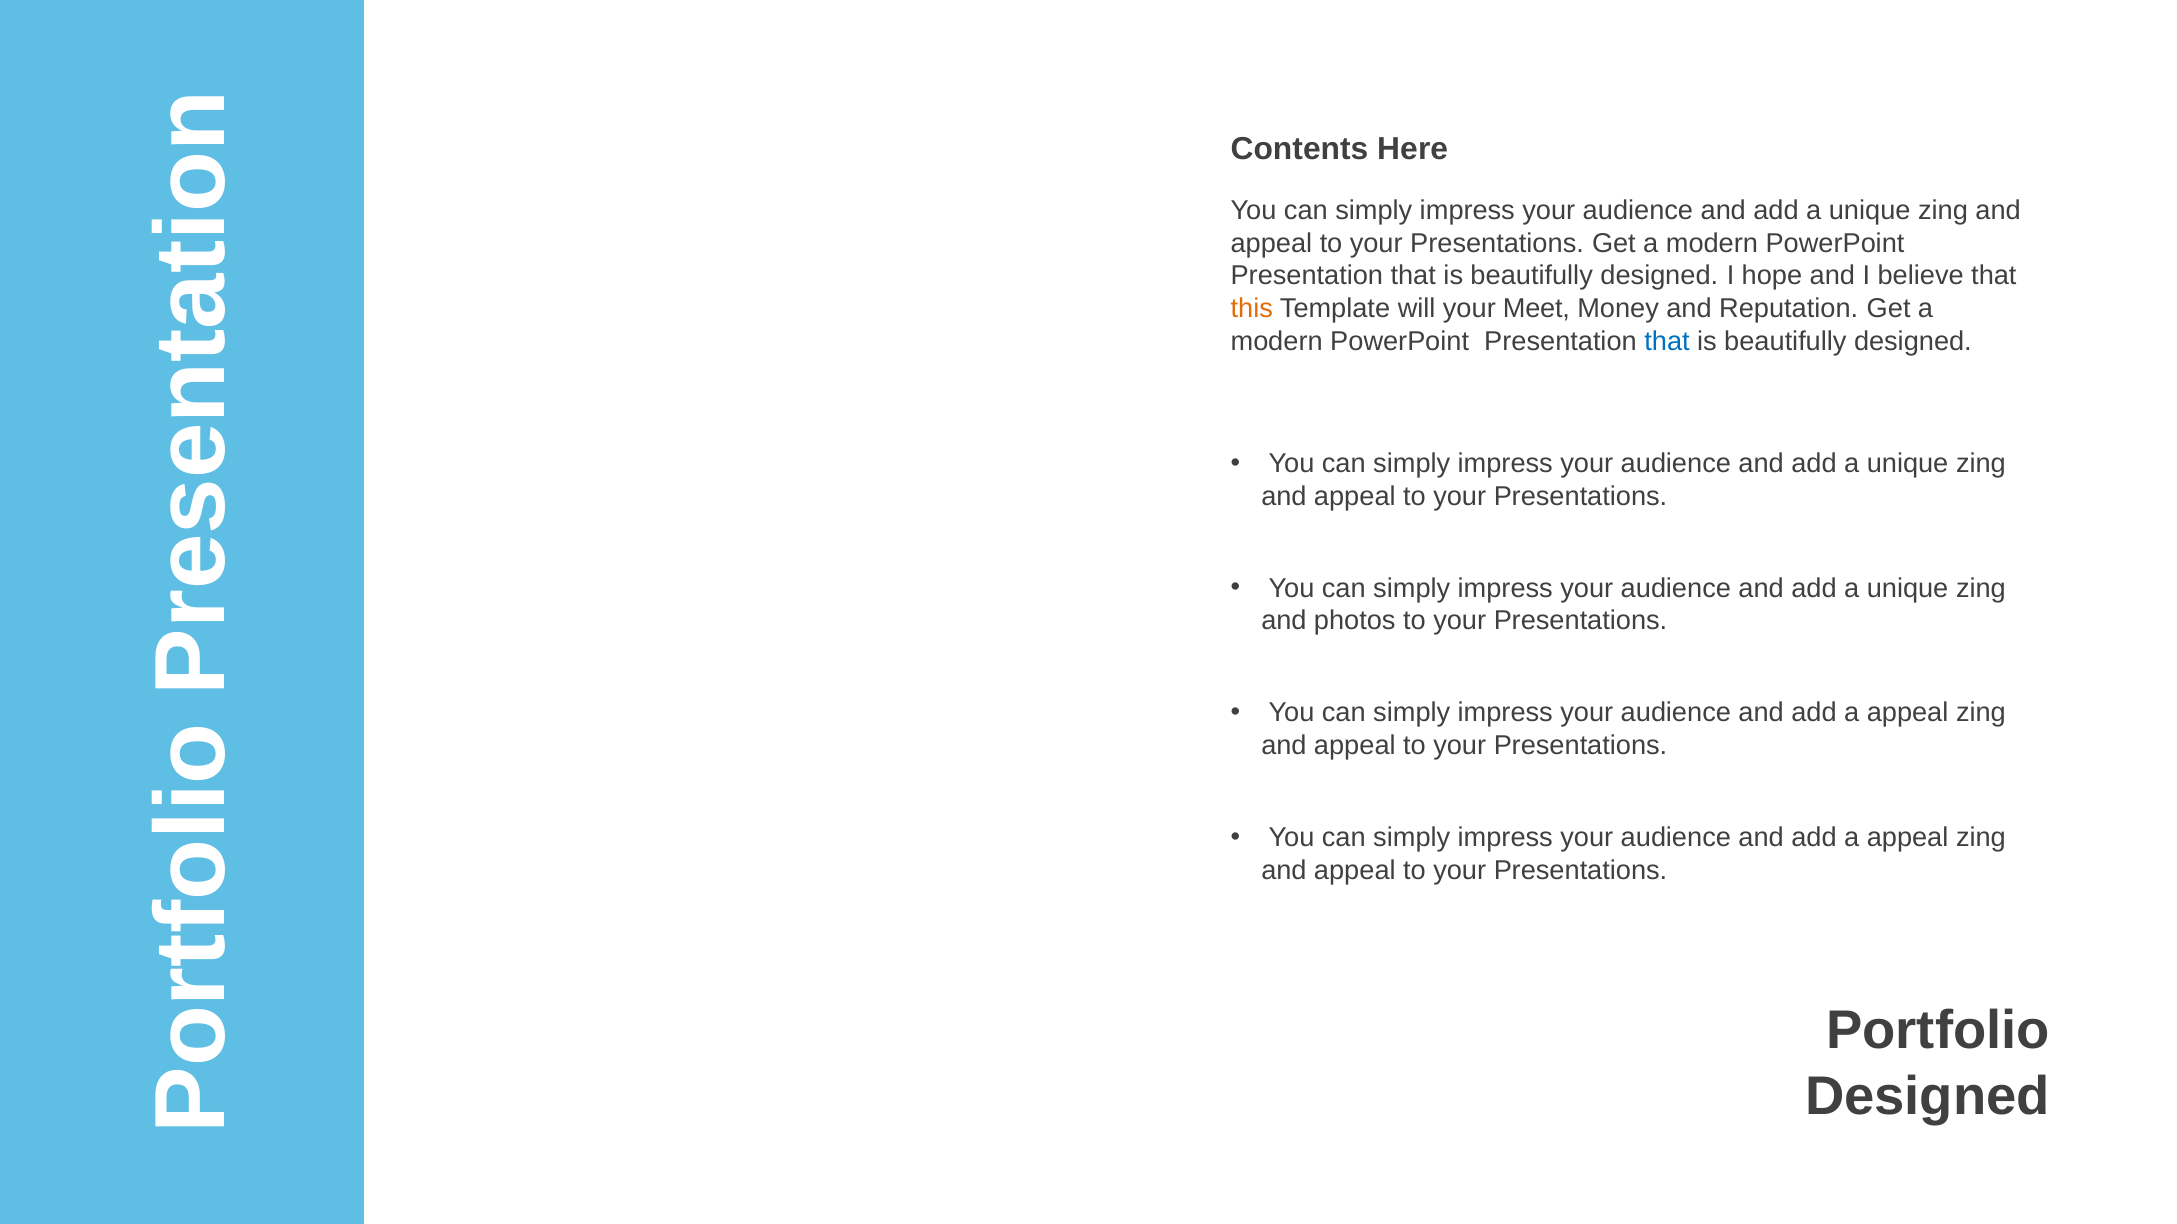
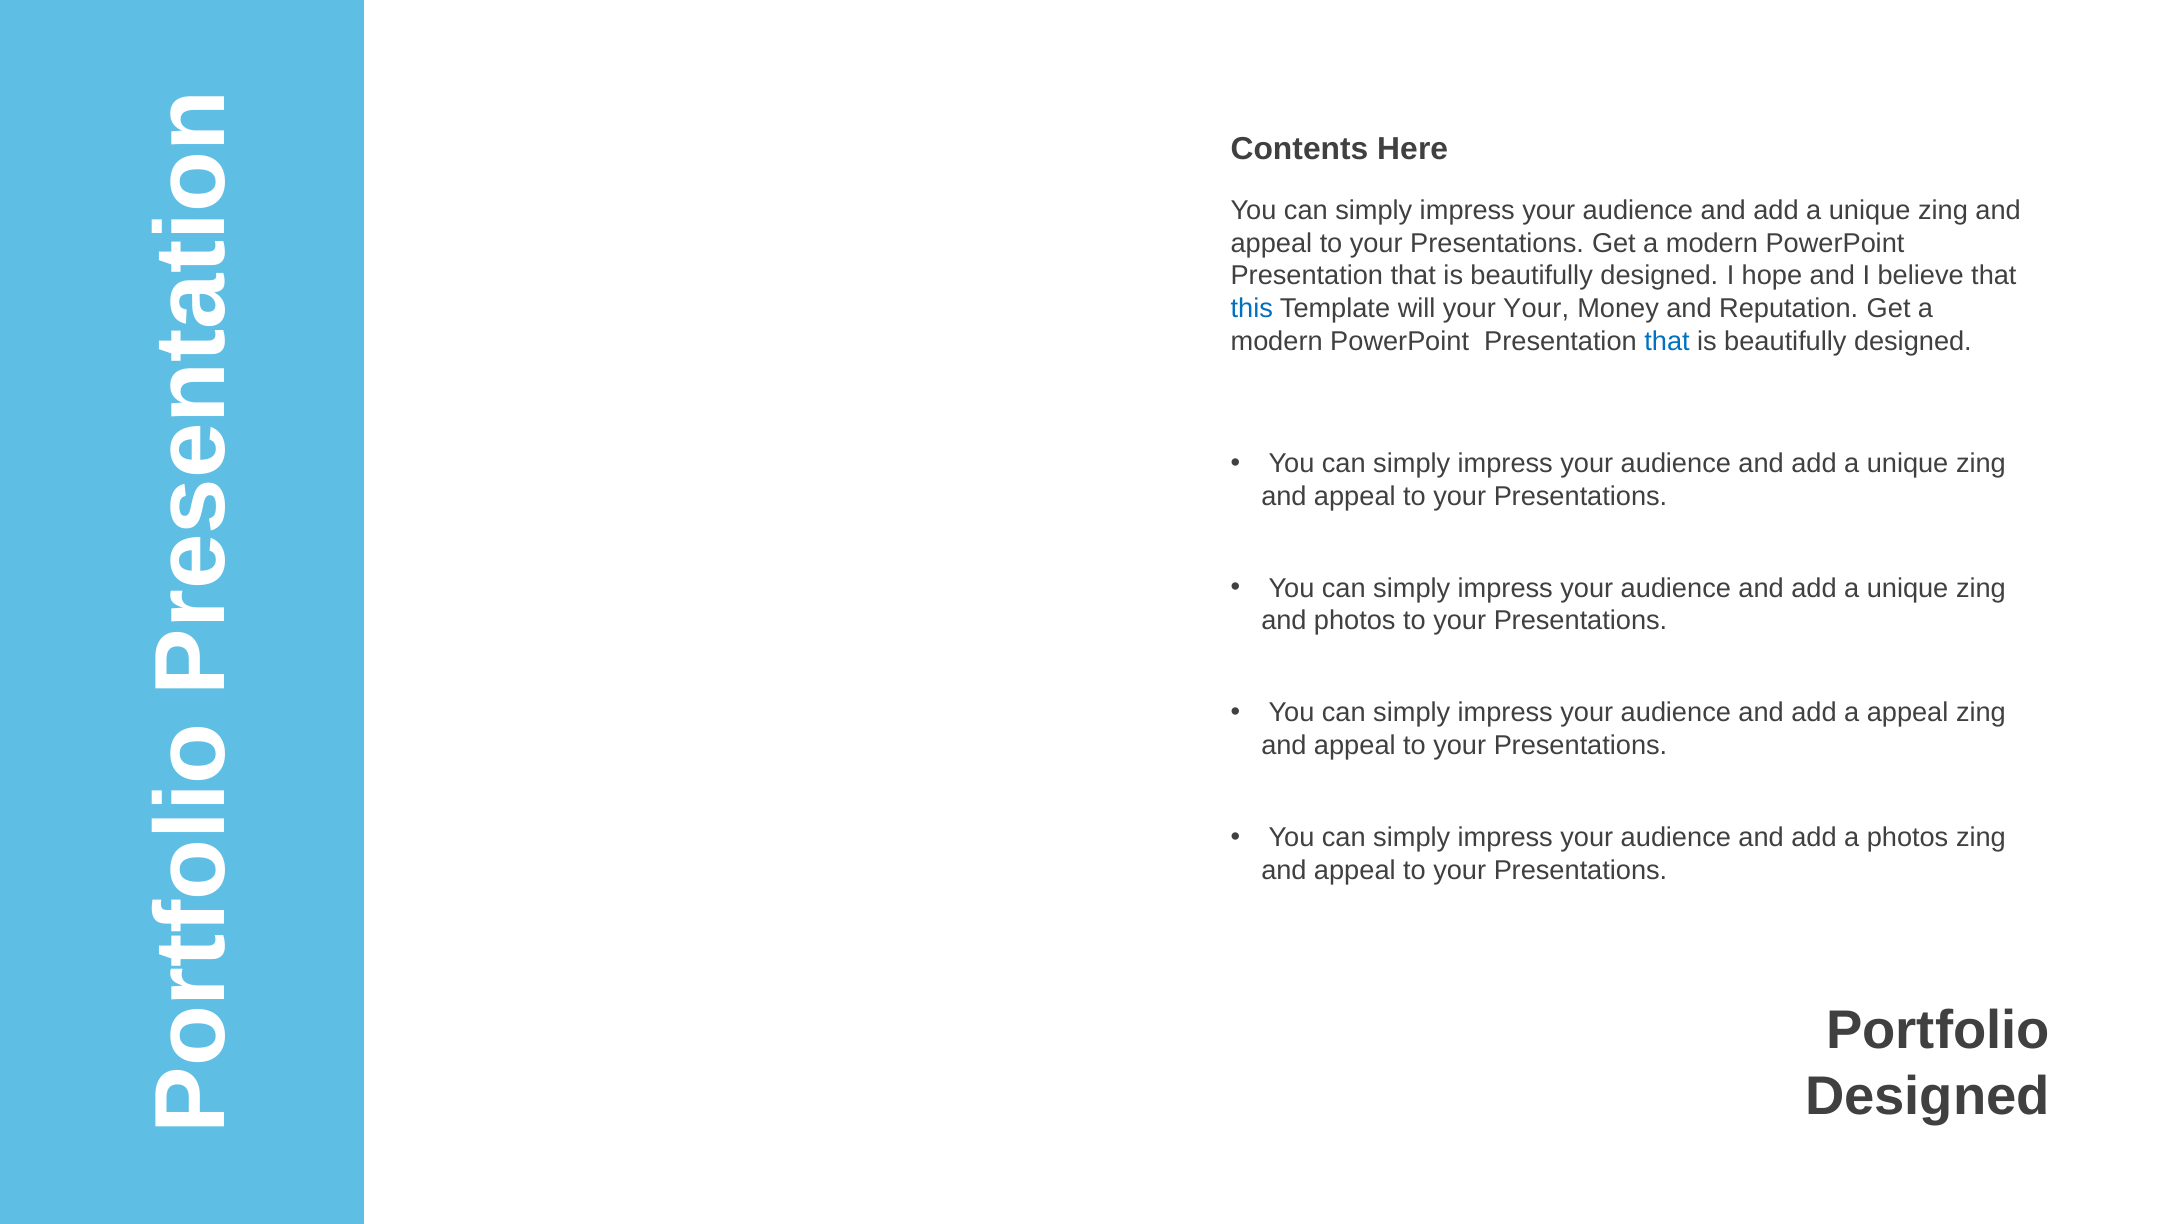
this colour: orange -> blue (1252, 309)
your Meet: Meet -> Your (1536, 309)
appeal: appeal -> photos (1908, 838)
